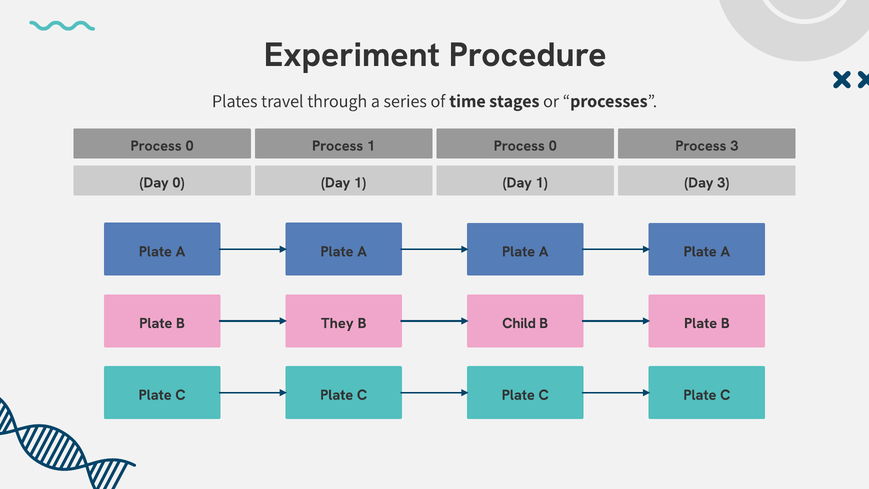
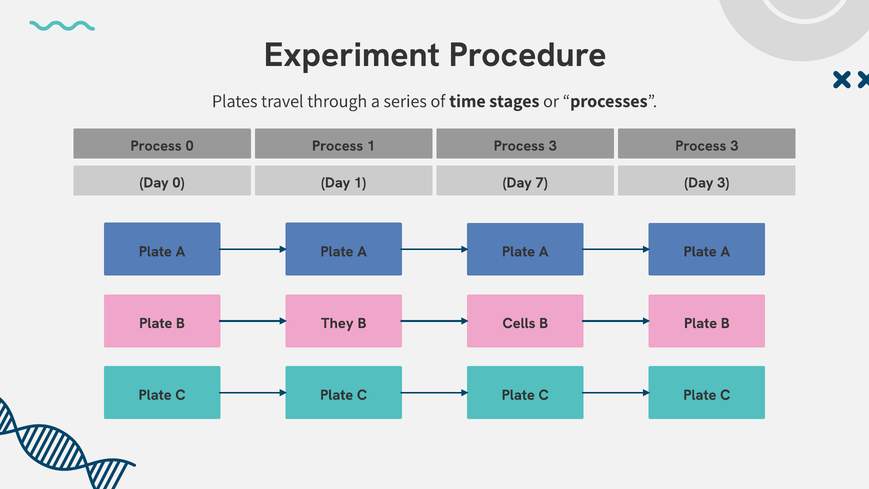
Process 1 Process 0: 0 -> 3 (553, 146)
1 Day 1: 1 -> 7 (542, 183)
Child: Child -> Cells (519, 323)
